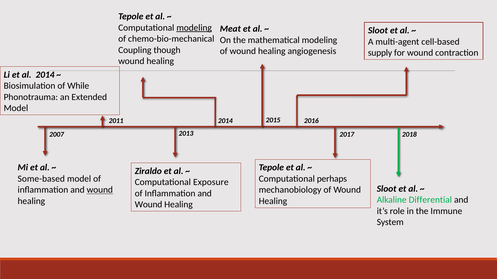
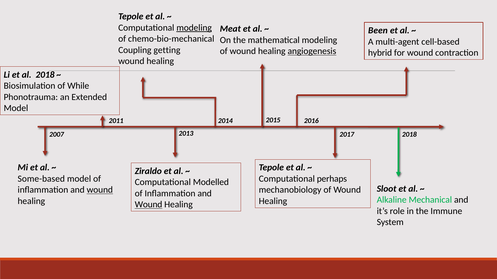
Sloot: Sloot -> Been (378, 31)
though: though -> getting (167, 50)
angiogenesis underline: none -> present (312, 51)
supply: supply -> hybrid (380, 53)
al 2014: 2014 -> 2018 (45, 75)
Exposure: Exposure -> Modelled (211, 183)
Differential: Differential -> Mechanical (430, 200)
Wound underline: none -> present (149, 205)
